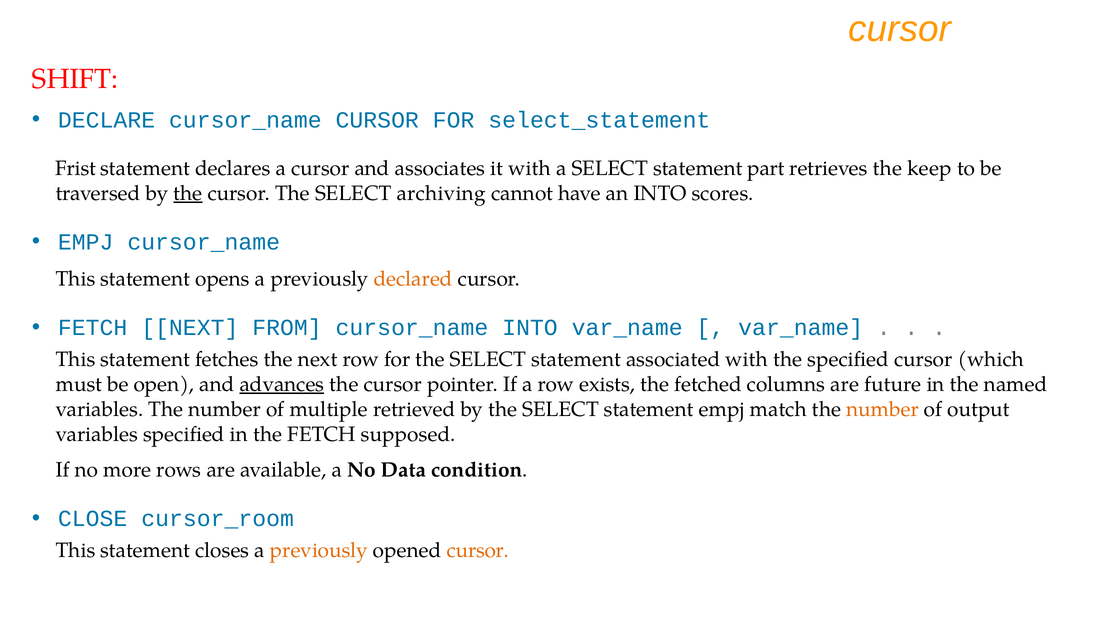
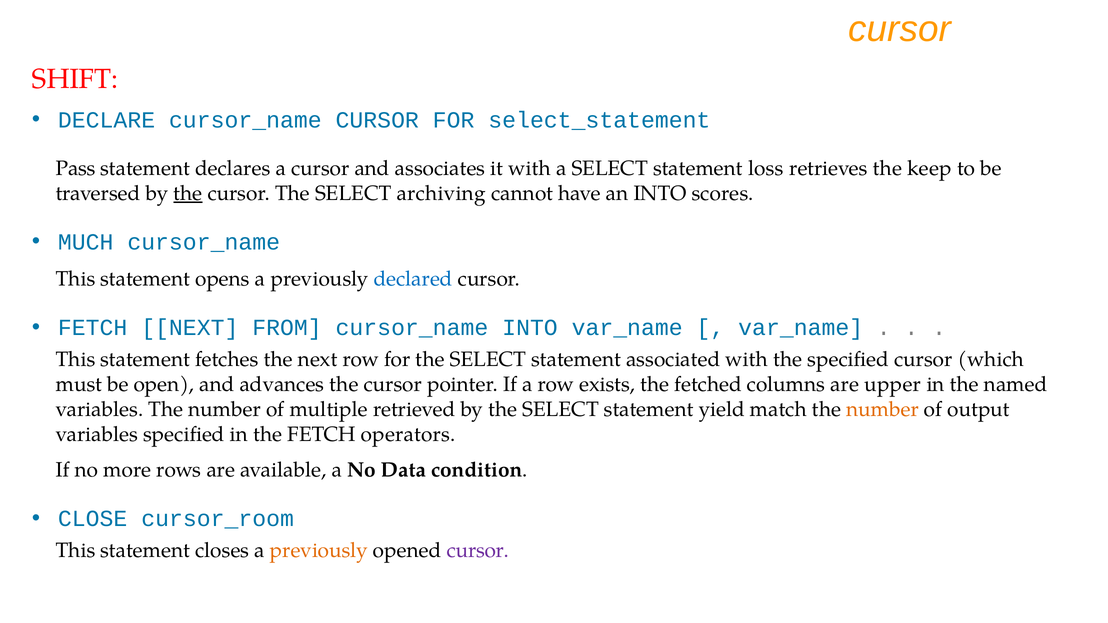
Frist: Frist -> Pass (76, 169)
part: part -> loss (766, 169)
EMPJ: EMPJ -> MUCH (86, 242)
declared colour: orange -> blue (413, 279)
advances underline: present -> none (282, 384)
future: future -> upper (893, 384)
statement empj: empj -> yield (722, 409)
supposed: supposed -> operators (408, 434)
cursor colour: orange -> purple (478, 551)
